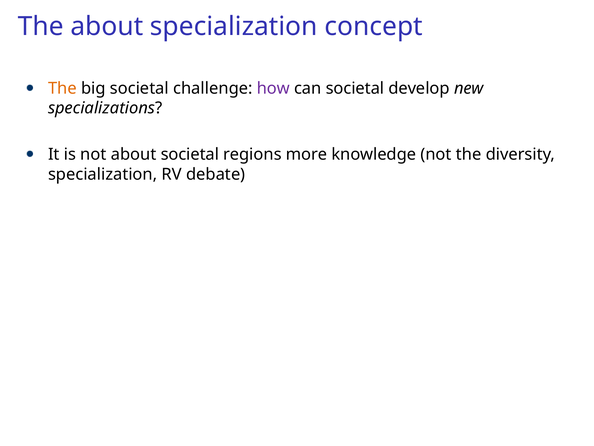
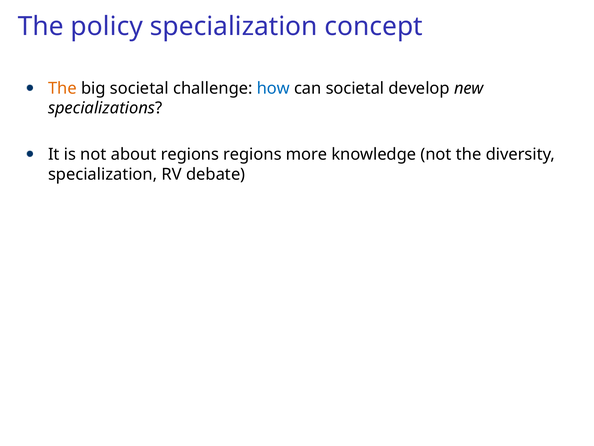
The about: about -> policy (107, 27)
how colour: purple -> blue (273, 88)
about societal: societal -> regions (190, 154)
